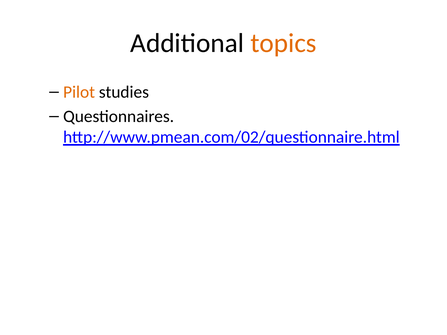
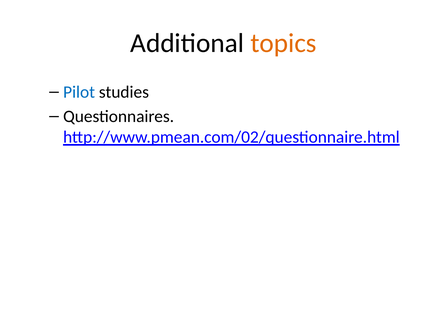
Pilot colour: orange -> blue (79, 92)
